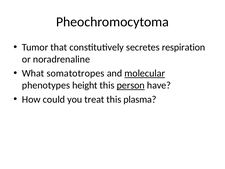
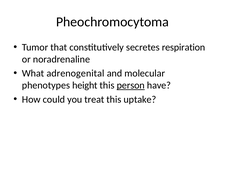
somatotropes: somatotropes -> adrenogenital (75, 73)
molecular underline: present -> none (145, 73)
plasma: plasma -> uptake (140, 99)
